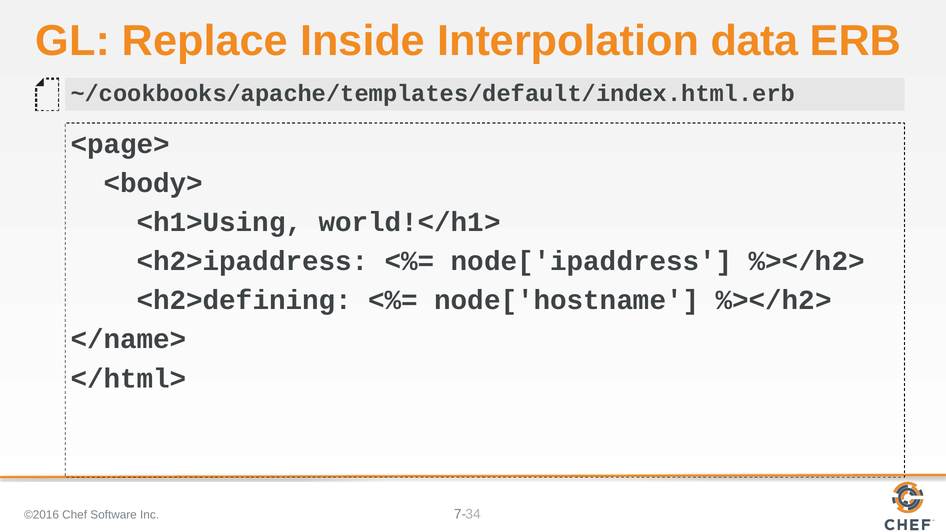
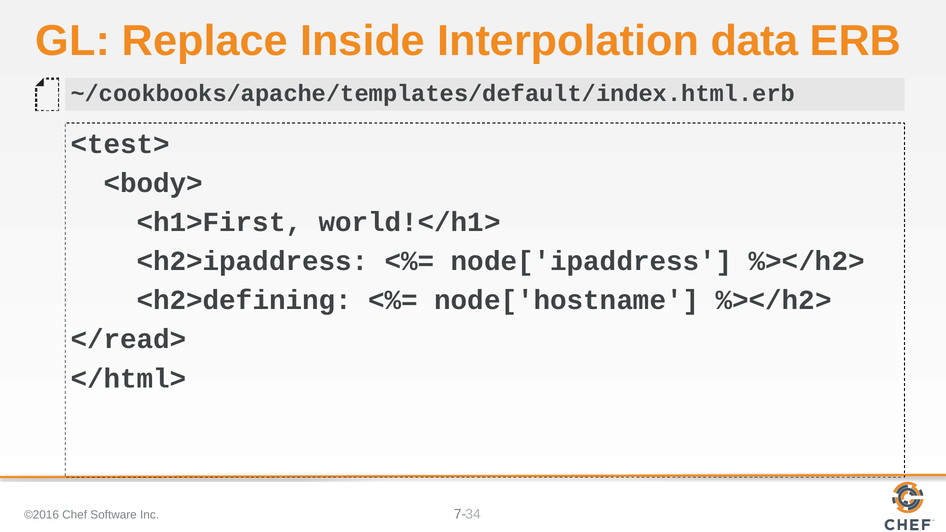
<page>: <page> -> <test> (120, 144)
<h1>Using: <h1>Using -> <h1>First (219, 222)
</name>: </name> -> </read> (128, 339)
